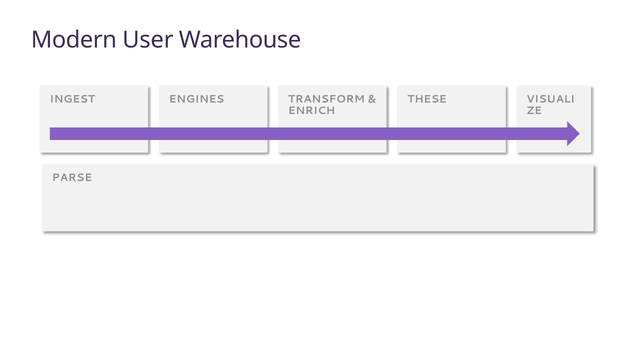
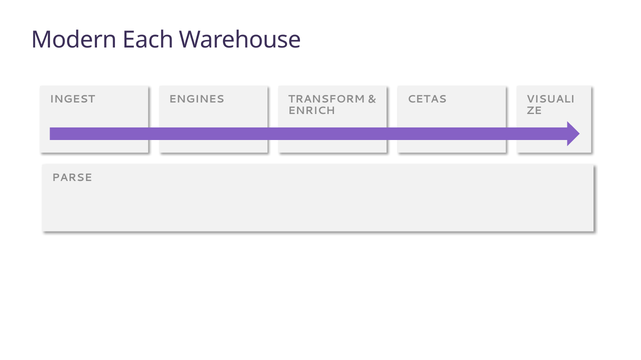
User: User -> Each (148, 40)
THESE: THESE -> CETAS (427, 99)
